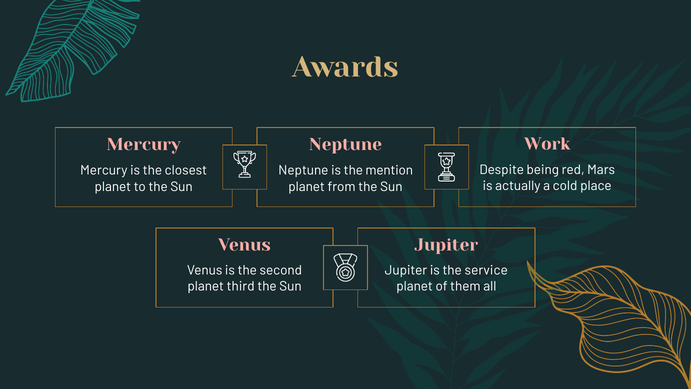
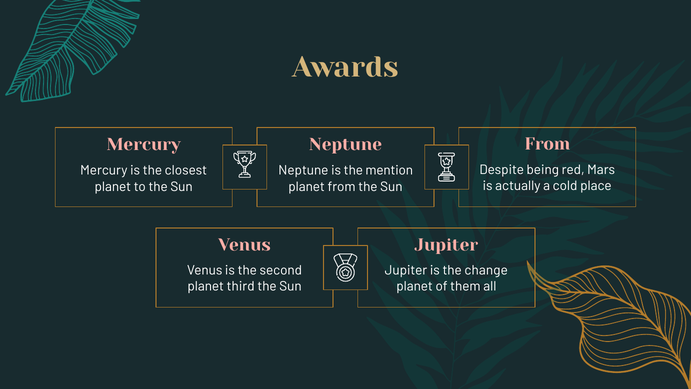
Work: Work -> From (547, 144)
service: service -> change (486, 270)
